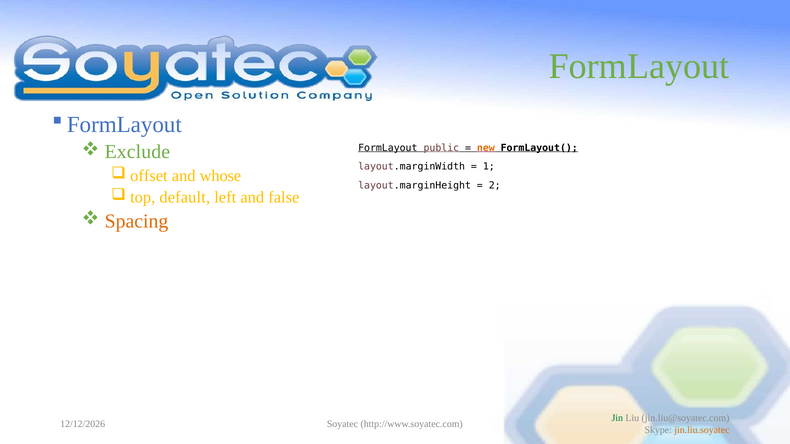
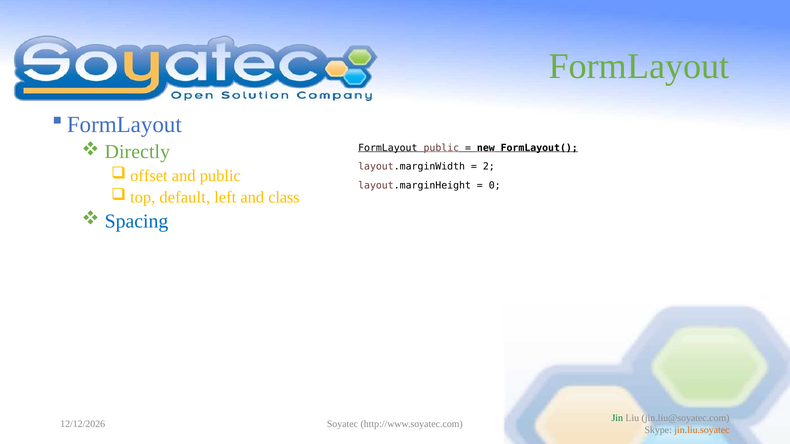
Exclude: Exclude -> Directly (137, 152)
new colour: orange -> black (486, 148)
1: 1 -> 2 (489, 167)
and whose: whose -> public (220, 176)
2: 2 -> 0 (495, 186)
false: false -> class (284, 198)
Spacing colour: orange -> blue (136, 221)
